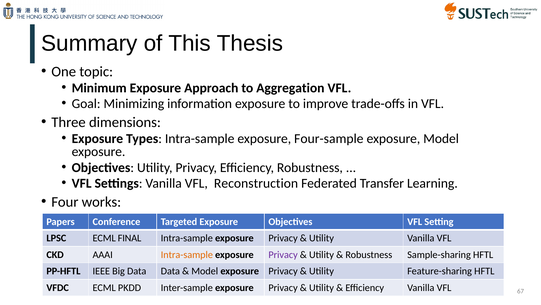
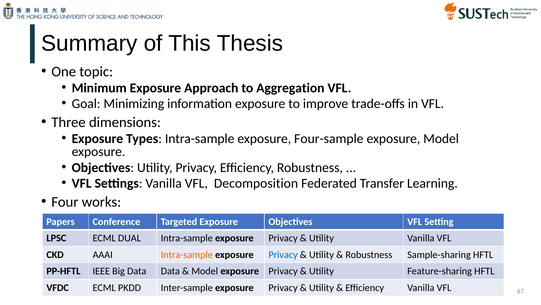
Reconstruction: Reconstruction -> Decomposition (256, 183)
FINAL: FINAL -> DUAL (129, 238)
Privacy colour: purple -> blue (283, 254)
